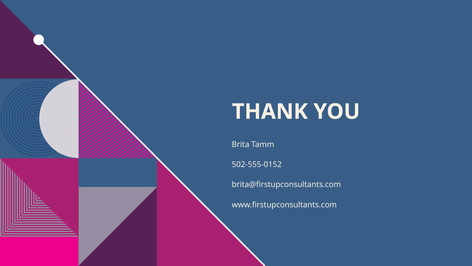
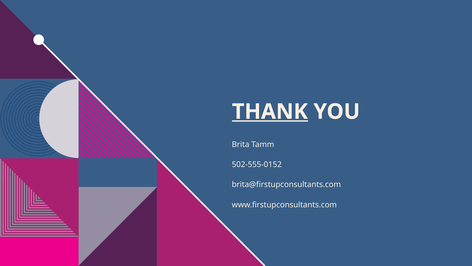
THANK underline: none -> present (270, 111)
